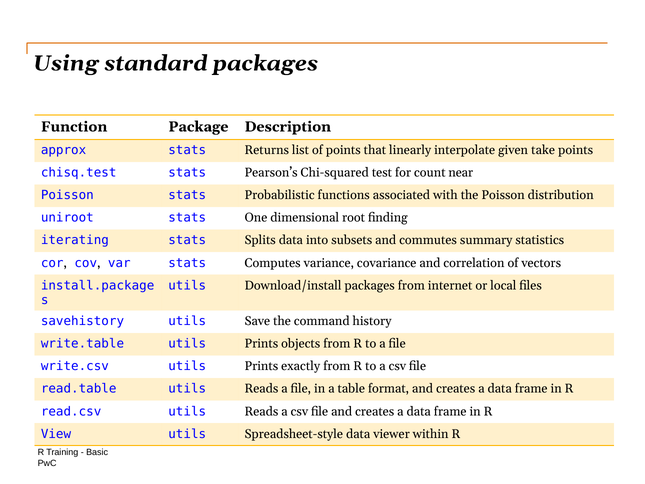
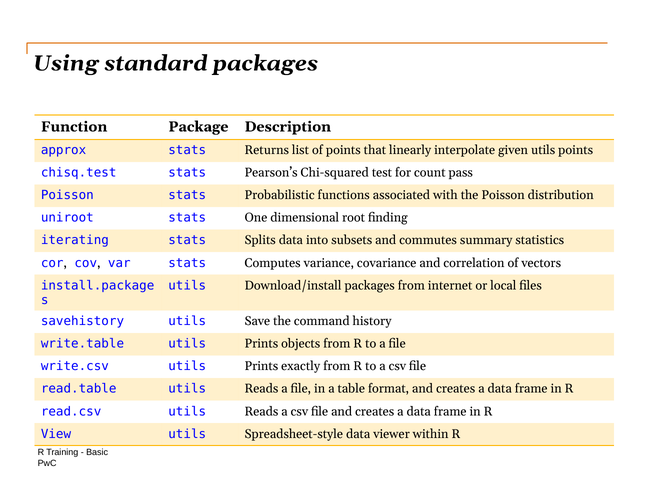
given take: take -> utils (543, 150)
near: near -> pass (461, 173)
